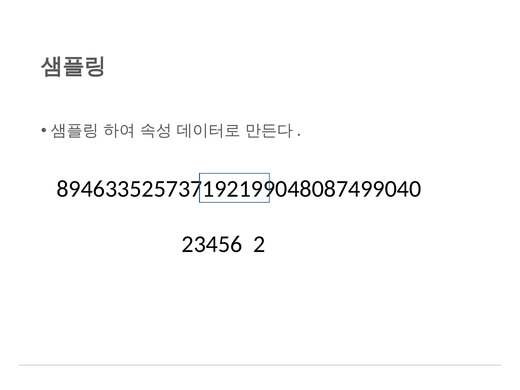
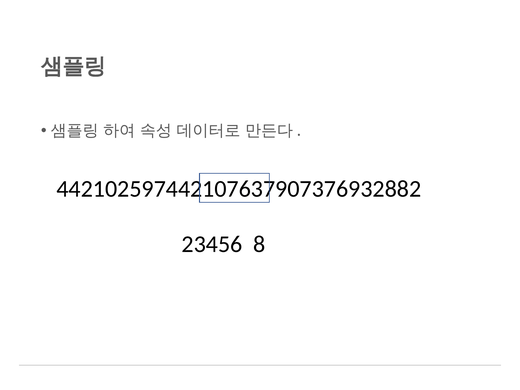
894633525737192199048087499040: 894633525737192199048087499040 -> 442102597442107637907376932882 (239, 189)
2: 2 -> 8 (259, 244)
